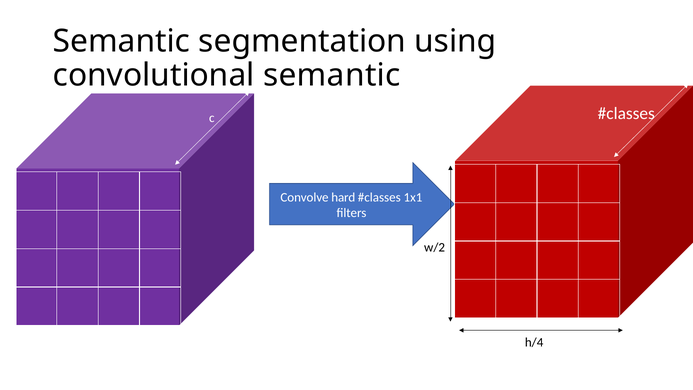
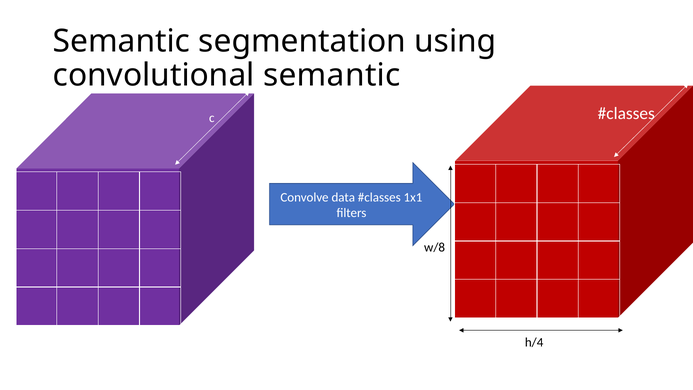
hard: hard -> data (343, 197)
w/2: w/2 -> w/8 (435, 247)
